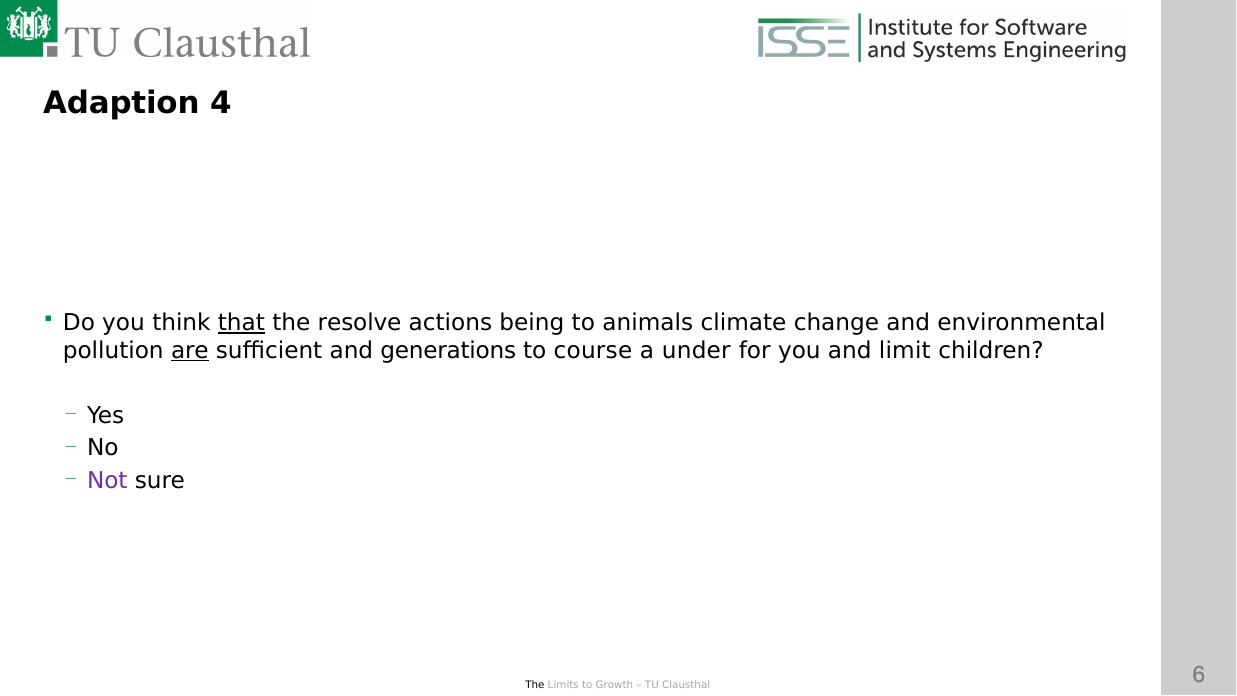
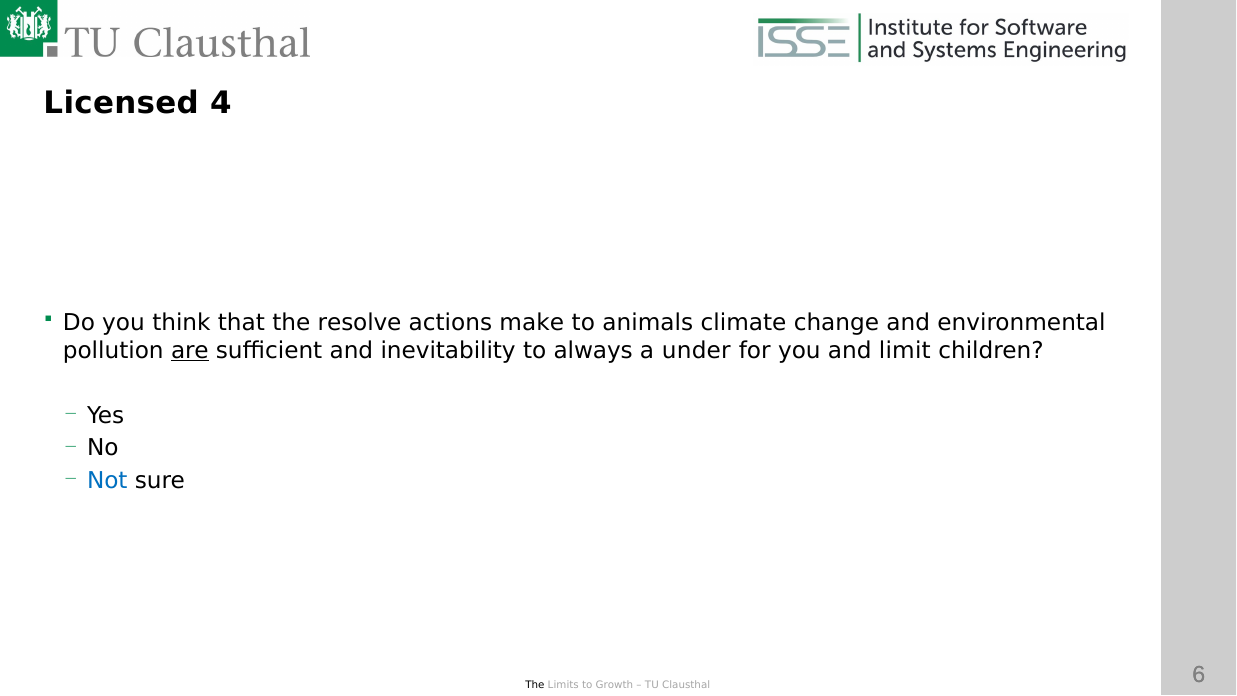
Adaption: Adaption -> Licensed (121, 103)
that underline: present -> none (241, 323)
being: being -> make (532, 323)
generations: generations -> inevitability (448, 351)
course: course -> always (593, 351)
Not colour: purple -> blue (107, 481)
